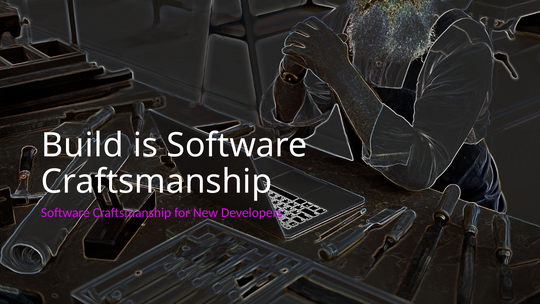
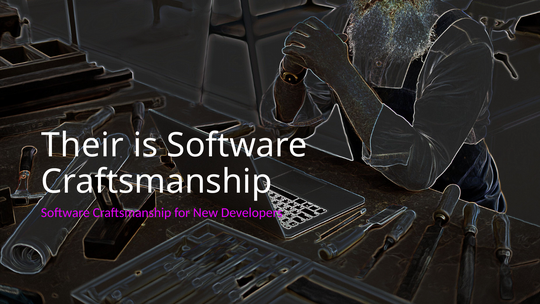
Build: Build -> Their (82, 145)
